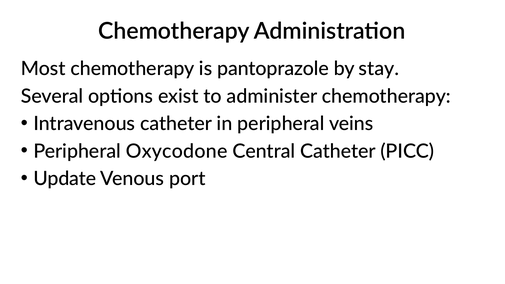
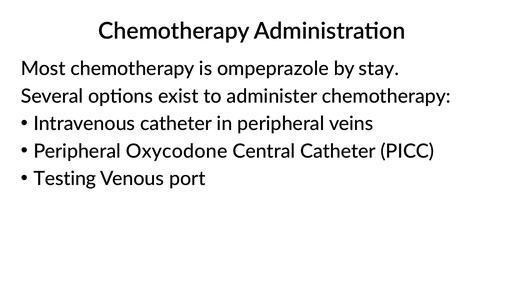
pantoprazole: pantoprazole -> ompeprazole (273, 69)
Update: Update -> Testing (65, 179)
